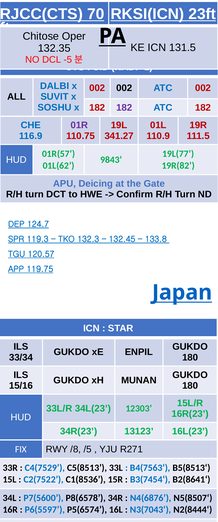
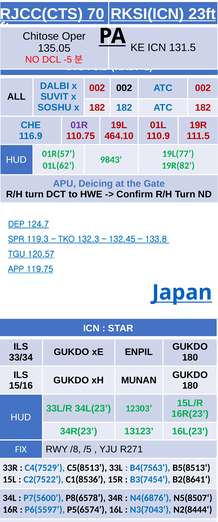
132.35: 132.35 -> 135.05 (54, 48)
182 colour: purple -> blue (124, 108)
341.27: 341.27 -> 464.10 (119, 136)
